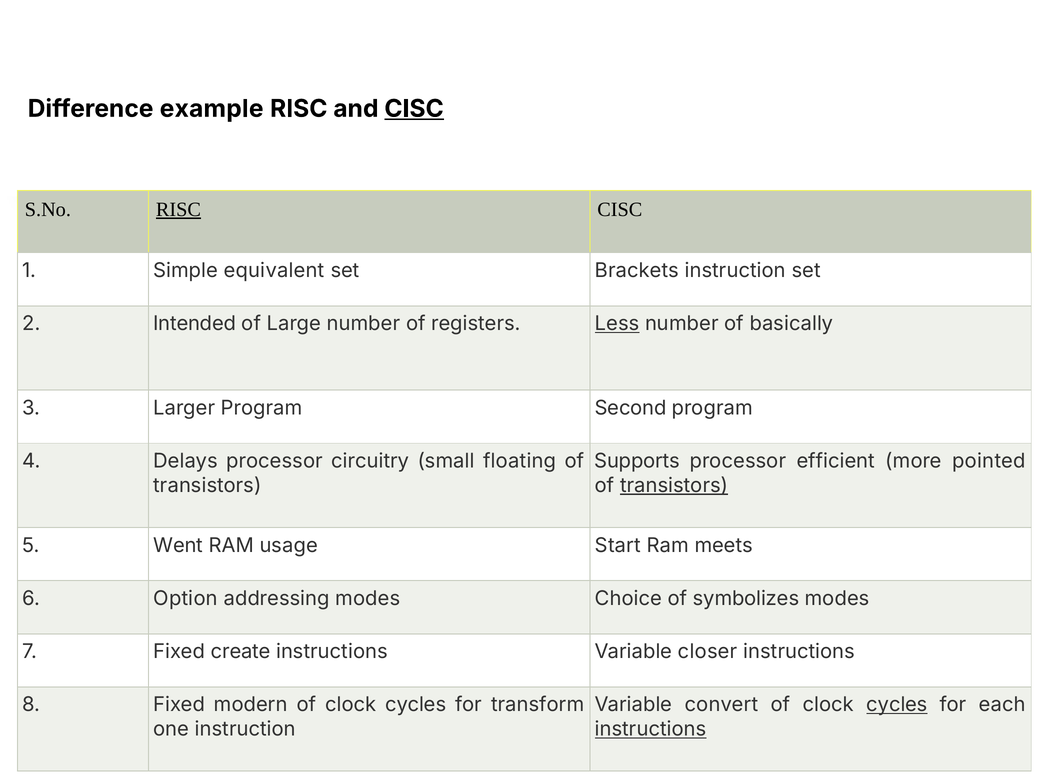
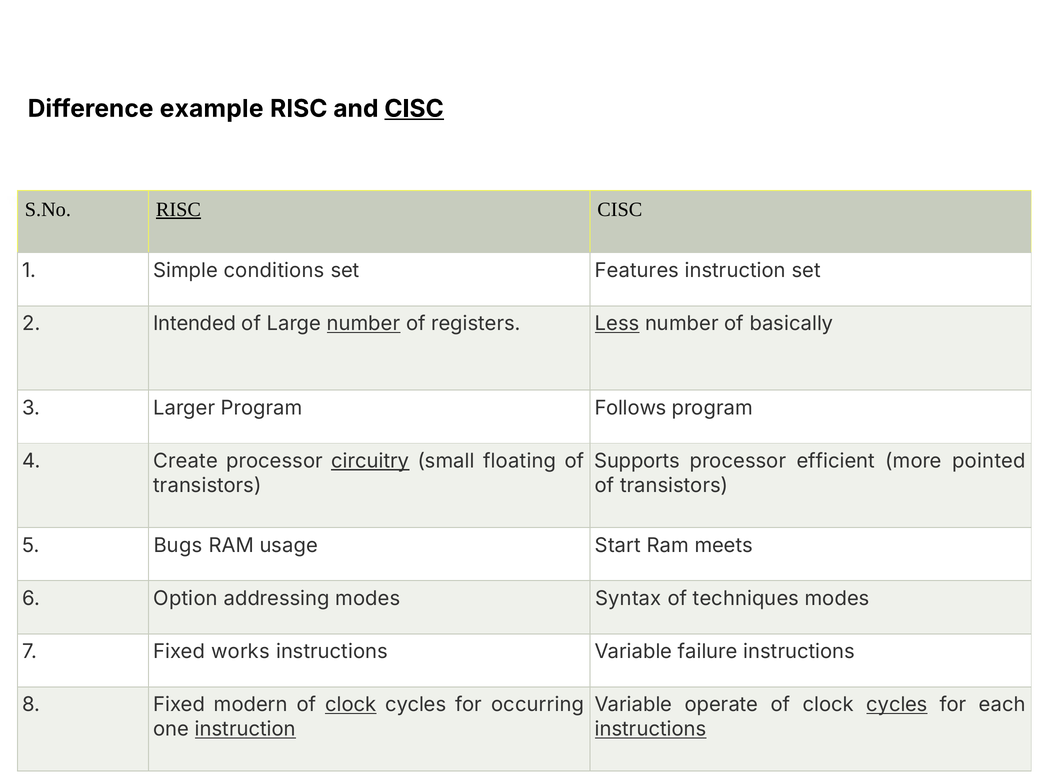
equivalent: equivalent -> conditions (274, 271)
Brackets: Brackets -> Features (637, 271)
number underline: none -> present (364, 324)
Second: Second -> Follows (631, 408)
Delays: Delays -> Create (186, 461)
circuitry underline: none -> present (370, 461)
transistors underline: present -> none (674, 486)
Went: Went -> Bugs (178, 545)
Choice: Choice -> Syntax (628, 599)
symbolizes: symbolizes -> techniques (746, 599)
create: create -> works (240, 652)
closer: closer -> failure (708, 652)
clock underline: none -> present (351, 705)
transform: transform -> occurring (538, 705)
convert: convert -> operate (721, 705)
instruction underline: none -> present (245, 729)
